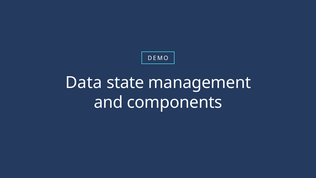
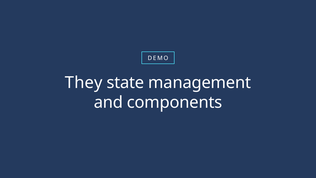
Data: Data -> They (84, 83)
